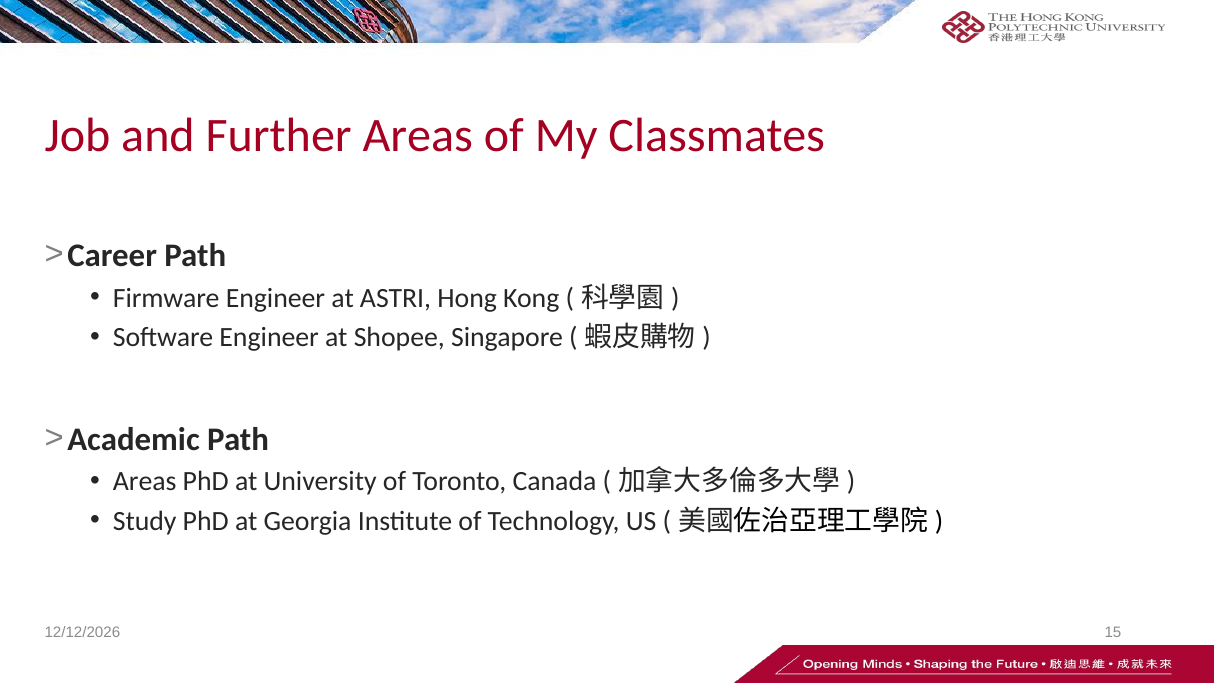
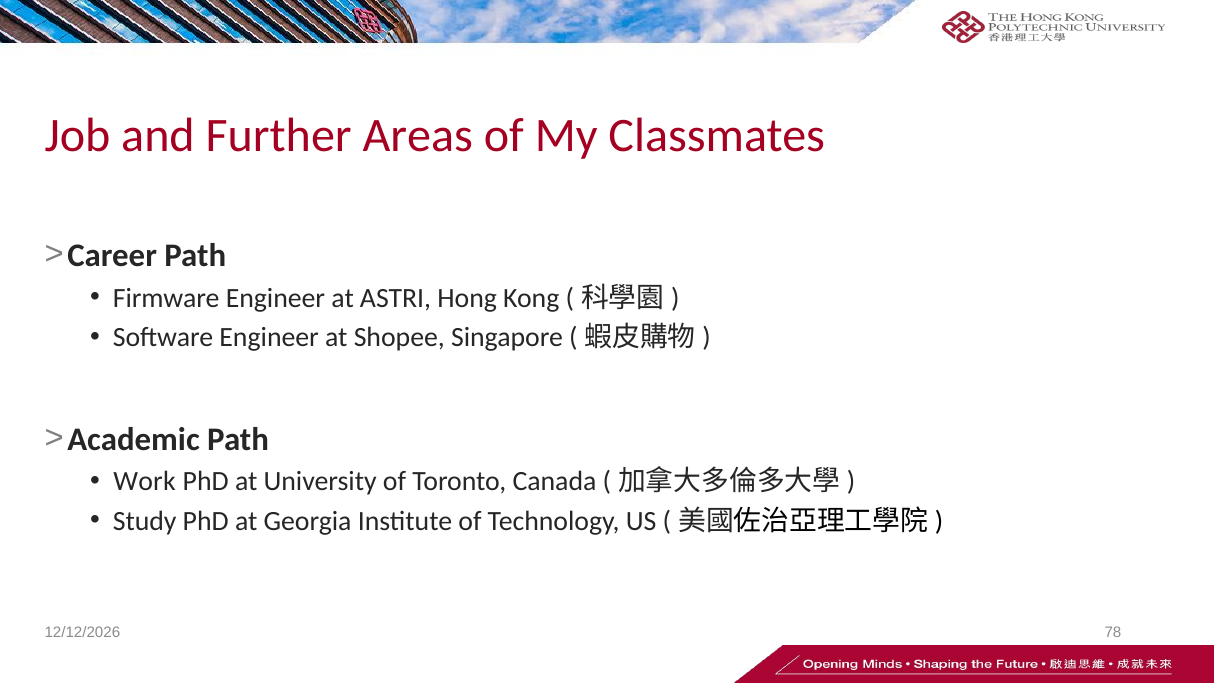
Areas: Areas -> Work (145, 481)
15: 15 -> 78 (1113, 632)
